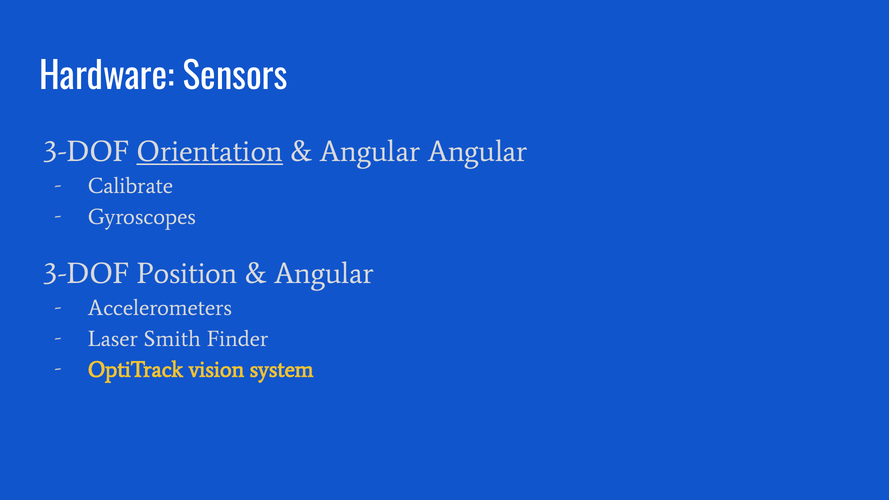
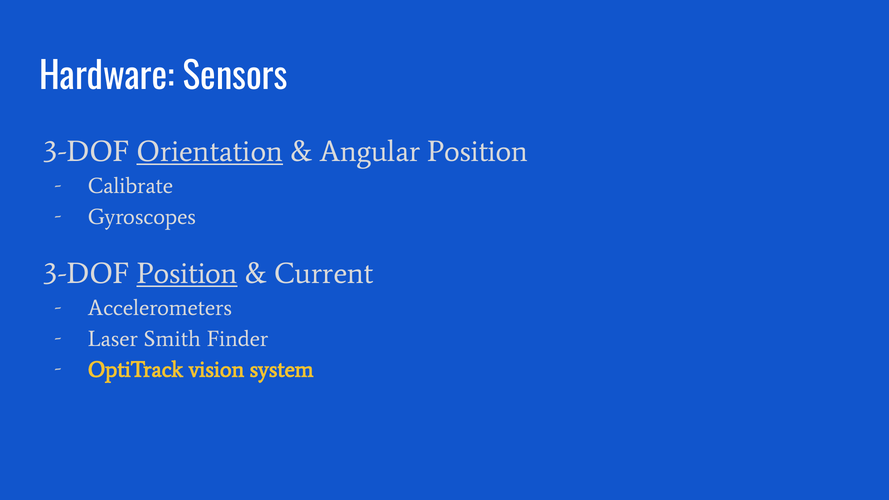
Angular Angular: Angular -> Position (478, 152)
Position underline: none -> present (187, 274)
Angular: Angular -> Current (324, 274)
